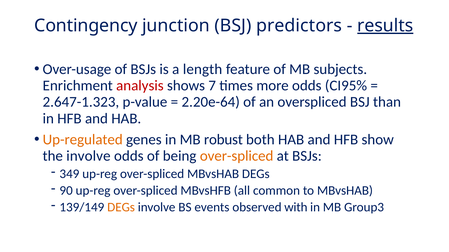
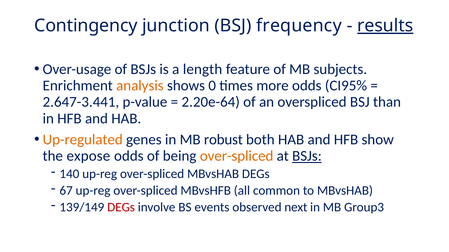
predictors: predictors -> frequency (299, 26)
analysis colour: red -> orange (140, 86)
7: 7 -> 0 (212, 86)
2.647-1.323: 2.647-1.323 -> 2.647-3.441 (81, 102)
the involve: involve -> expose (88, 156)
BSJs underline: none -> present (307, 156)
349: 349 -> 140 (69, 174)
90: 90 -> 67 (66, 191)
DEGs colour: orange -> red (121, 208)
with: with -> next (296, 208)
